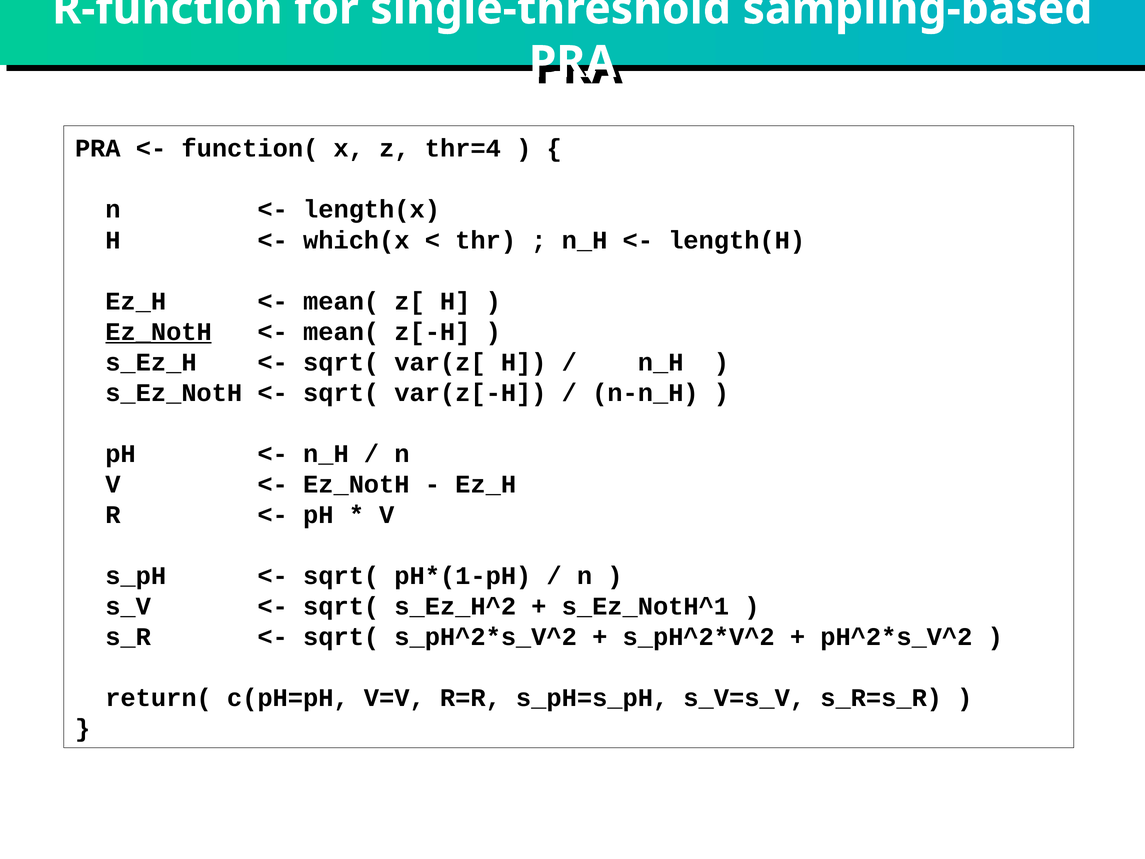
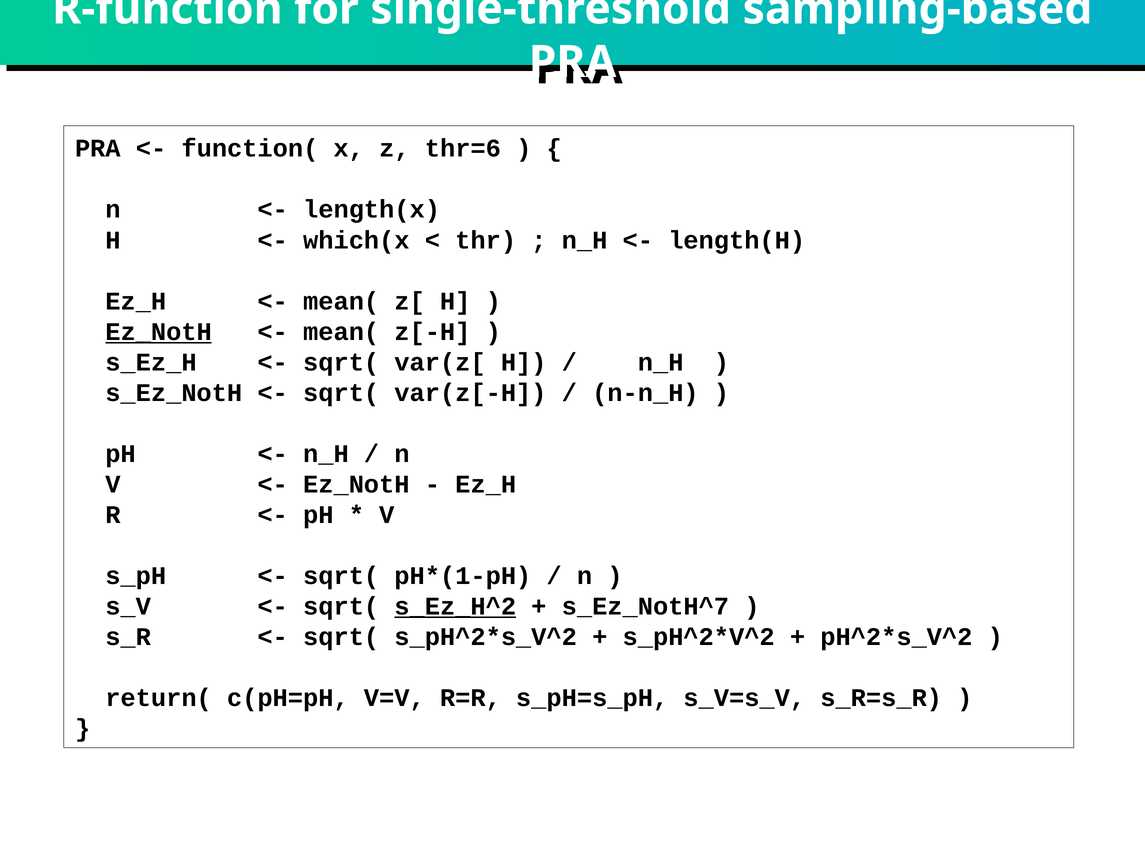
thr=4: thr=4 -> thr=6 (463, 148)
s_Ez_H^2 underline: none -> present (455, 606)
s_Ez_NotH^1: s_Ez_NotH^1 -> s_Ez_NotH^7 (645, 606)
